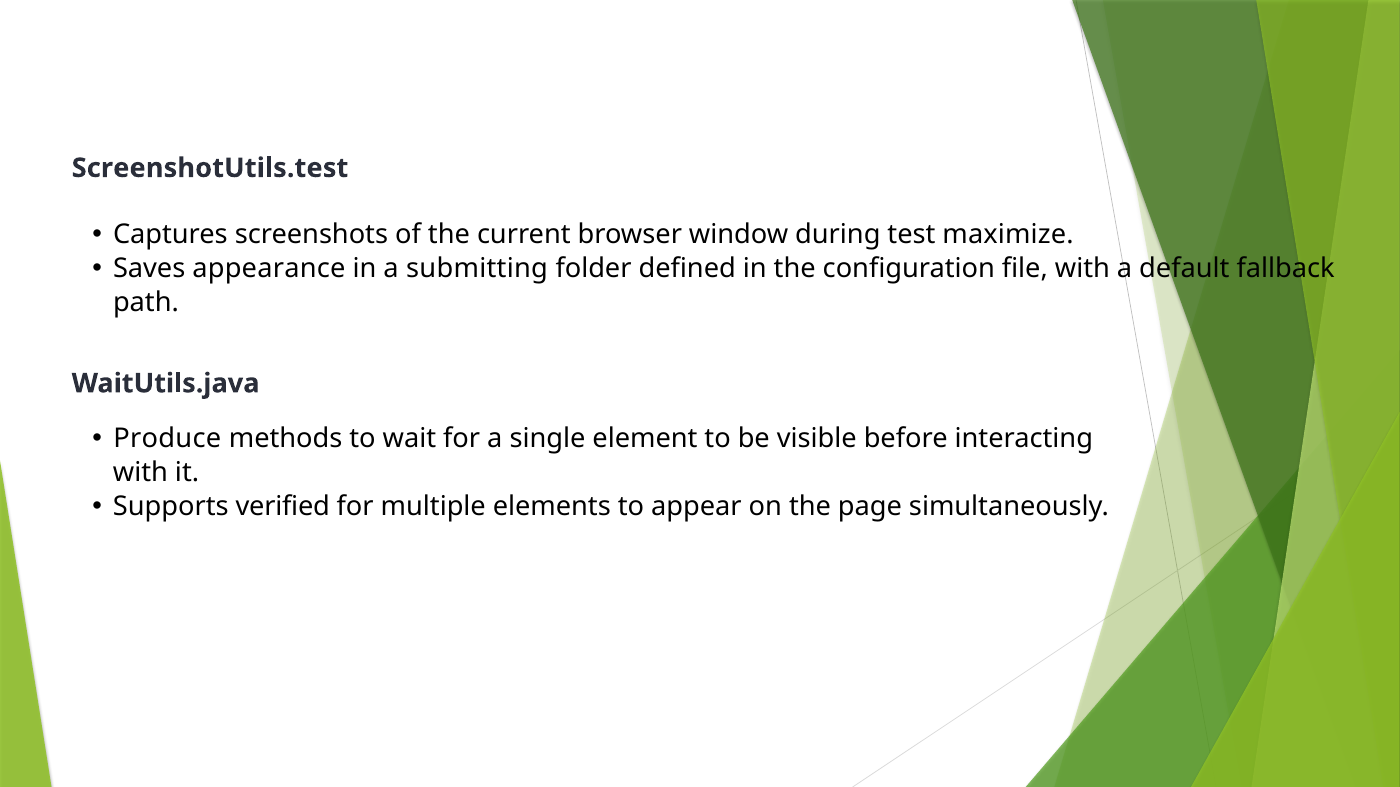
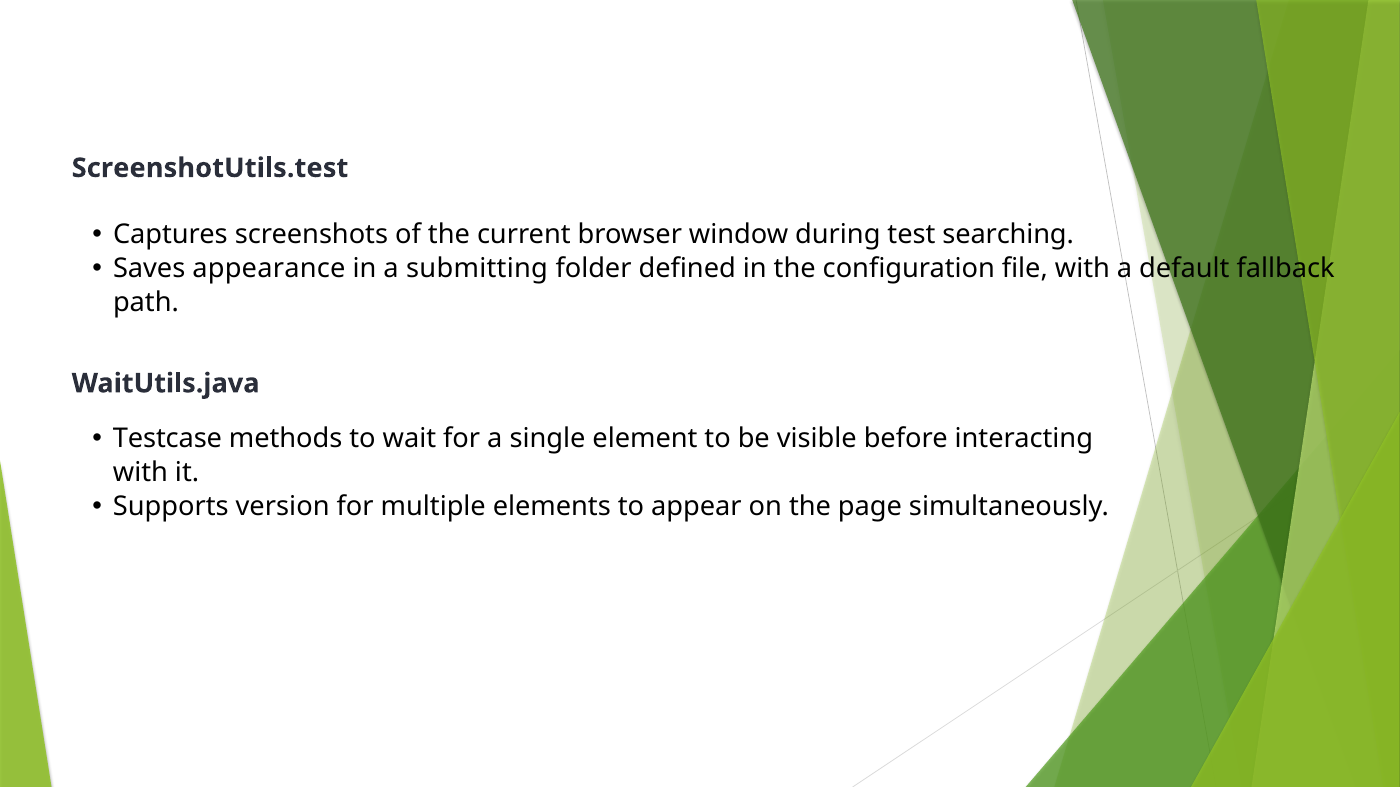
maximize: maximize -> searching (1008, 235)
Produce: Produce -> Testcase (168, 439)
verified: verified -> version (283, 507)
